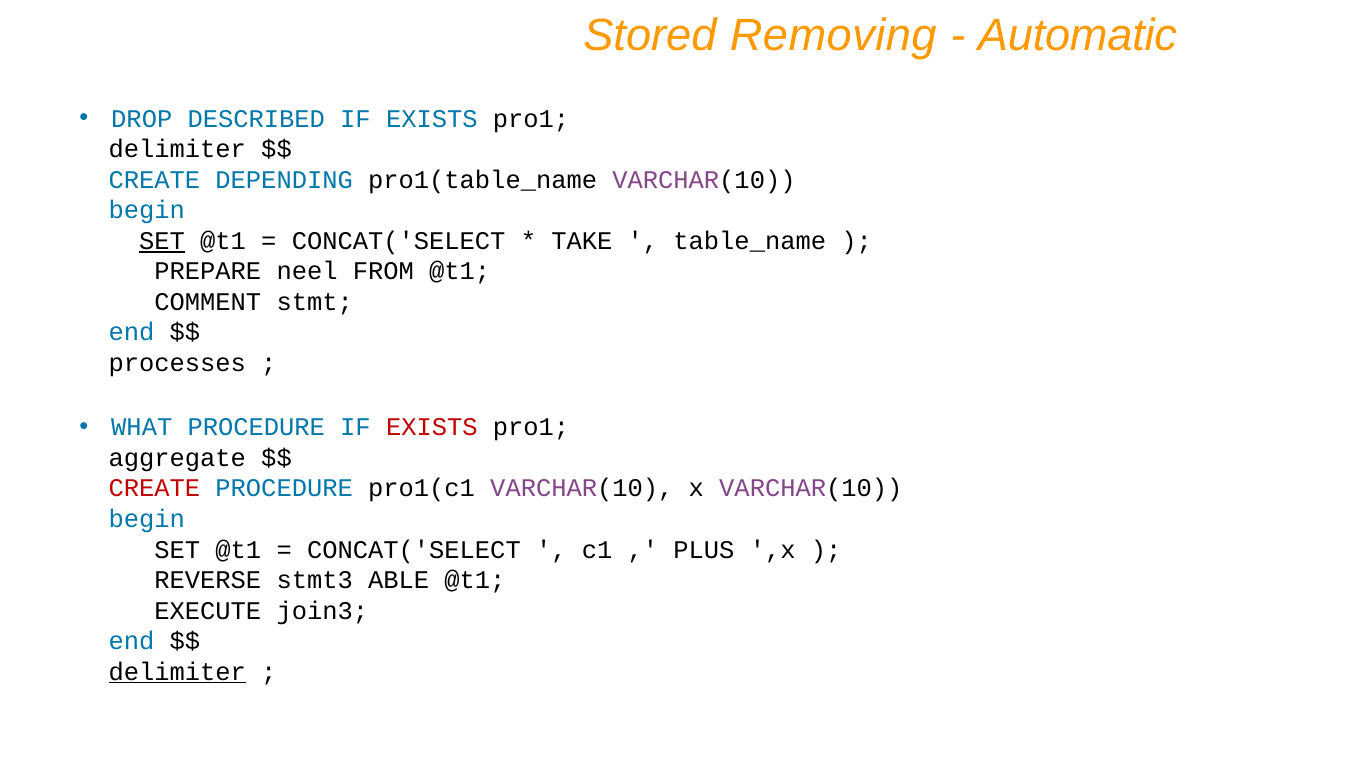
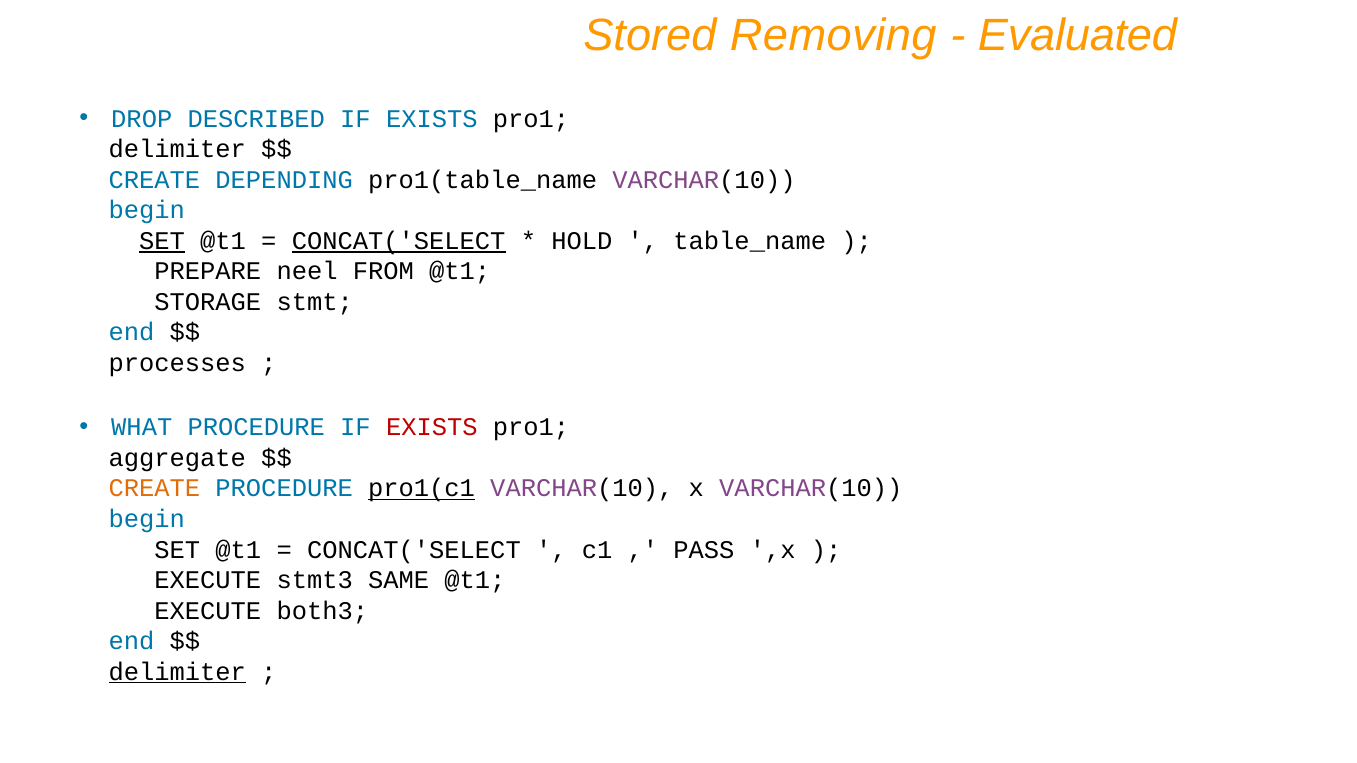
Automatic: Automatic -> Evaluated (1077, 35)
CONCAT('SELECT underline: none -> present (399, 241)
TAKE: TAKE -> HOLD (582, 241)
COMMENT: COMMENT -> STORAGE (208, 302)
CREATE colour: red -> orange (154, 489)
pro1(c1 underline: none -> present (422, 489)
PLUS: PLUS -> PASS (704, 550)
REVERSE: REVERSE -> EXECUTE (208, 580)
ABLE: ABLE -> SAME (399, 580)
join3: join3 -> both3 (322, 611)
